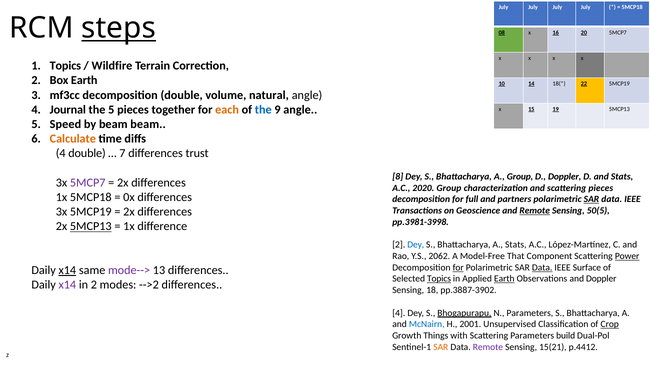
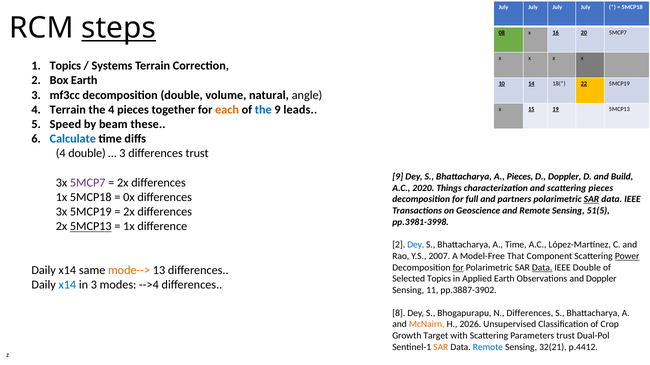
Wildfire: Wildfire -> Systems (112, 66)
4 Journal: Journal -> Terrain (68, 110)
the 5: 5 -> 4 (111, 110)
9 angle: angle -> leads (300, 110)
beam beam: beam -> these (148, 124)
Calculate colour: orange -> blue (73, 139)
7: 7 -> 3 (122, 154)
8: 8 -> 9 (398, 177)
A Group: Group -> Pieces (520, 177)
and Stats: Stats -> Build (622, 177)
2020 Group: Group -> Things (449, 188)
Remote underline: present -> none (535, 211)
50(5: 50(5 -> 51(5 (598, 211)
A Stats: Stats -> Time (516, 245)
2062: 2062 -> 2007 (439, 257)
IEEE Surface: Surface -> Double (587, 268)
x14 underline: present -> none (67, 271)
mode--> colour: purple -> orange (129, 271)
Topics underline: present -> none (439, 279)
Earth underline: present -> none (504, 279)
x14 colour: purple -> blue (67, 285)
in 2: 2 -> 3 (94, 285)
-->2: -->2 -> -->4 (149, 285)
18: 18 -> 11 (432, 291)
4: 4 -> 8 (399, 313)
Bhogapurapu underline: present -> none (464, 313)
N Parameters: Parameters -> Differences (530, 313)
McNairn colour: blue -> orange (427, 325)
2001: 2001 -> 2026 (470, 325)
Crop underline: present -> none (610, 325)
Things: Things -> Target (436, 336)
Parameters build: build -> trust (566, 336)
Remote colour: purple -> blue (488, 348)
15(21: 15(21 -> 32(21 (553, 348)
